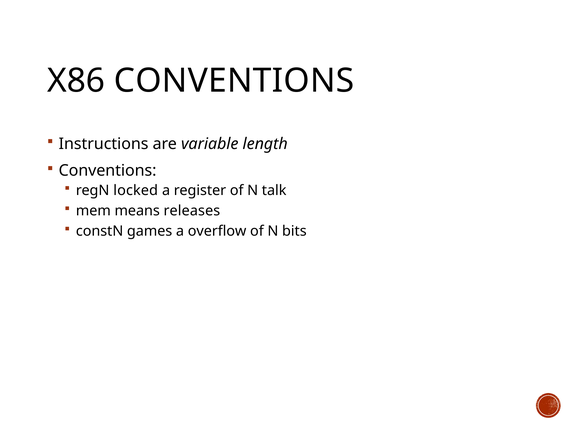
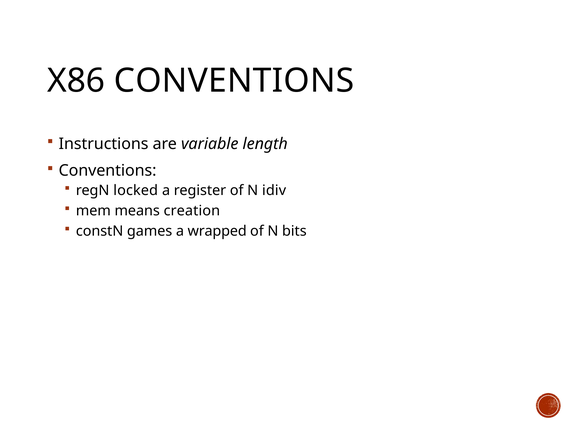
talk: talk -> idiv (274, 190)
releases: releases -> creation (192, 211)
overflow: overflow -> wrapped (217, 231)
